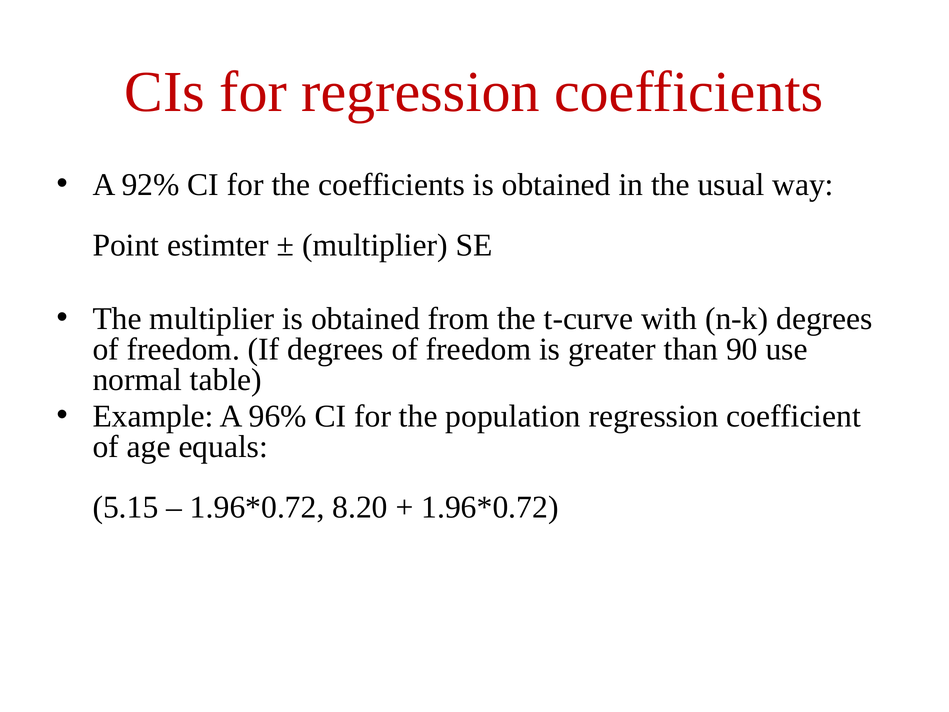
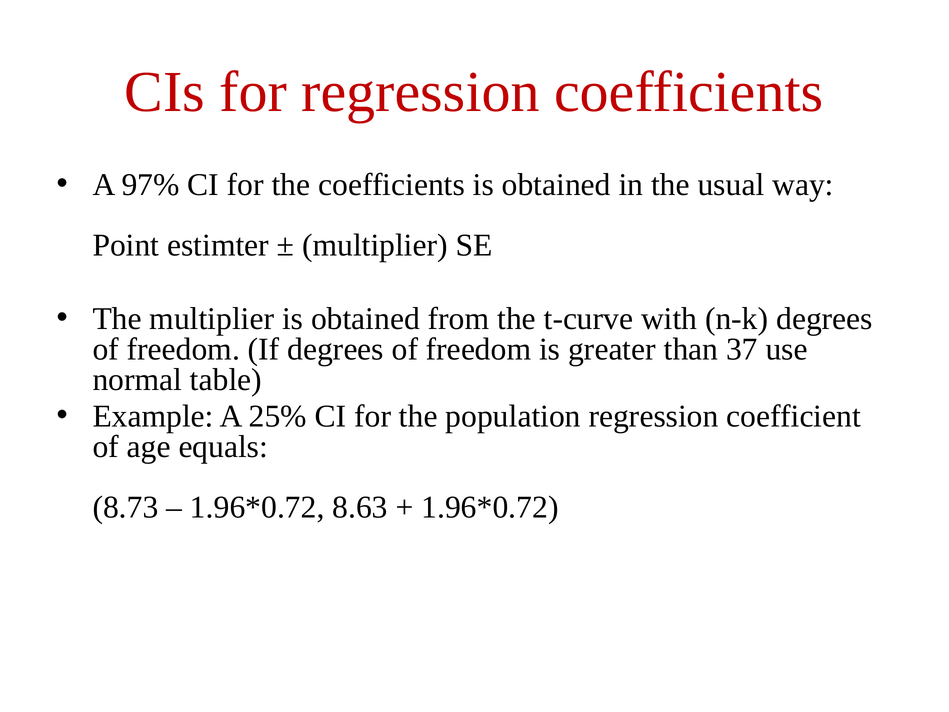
92%: 92% -> 97% (151, 185)
90: 90 -> 37 (742, 349)
96%: 96% -> 25% (278, 416)
5.15: 5.15 -> 8.73 (125, 507)
8.20: 8.20 -> 8.63 (360, 507)
